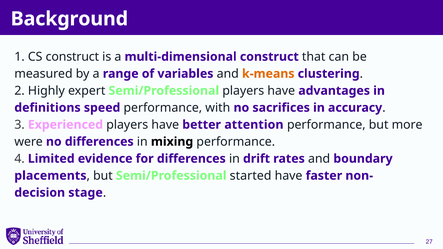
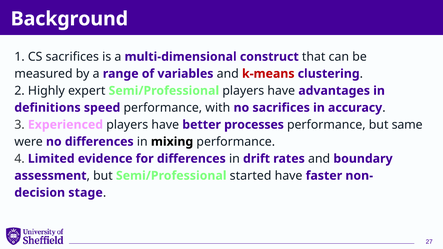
CS construct: construct -> sacrifices (72, 57)
k-means colour: orange -> red (268, 74)
attention: attention -> processes (254, 125)
more: more -> same (407, 125)
placements: placements -> assessment (50, 176)
